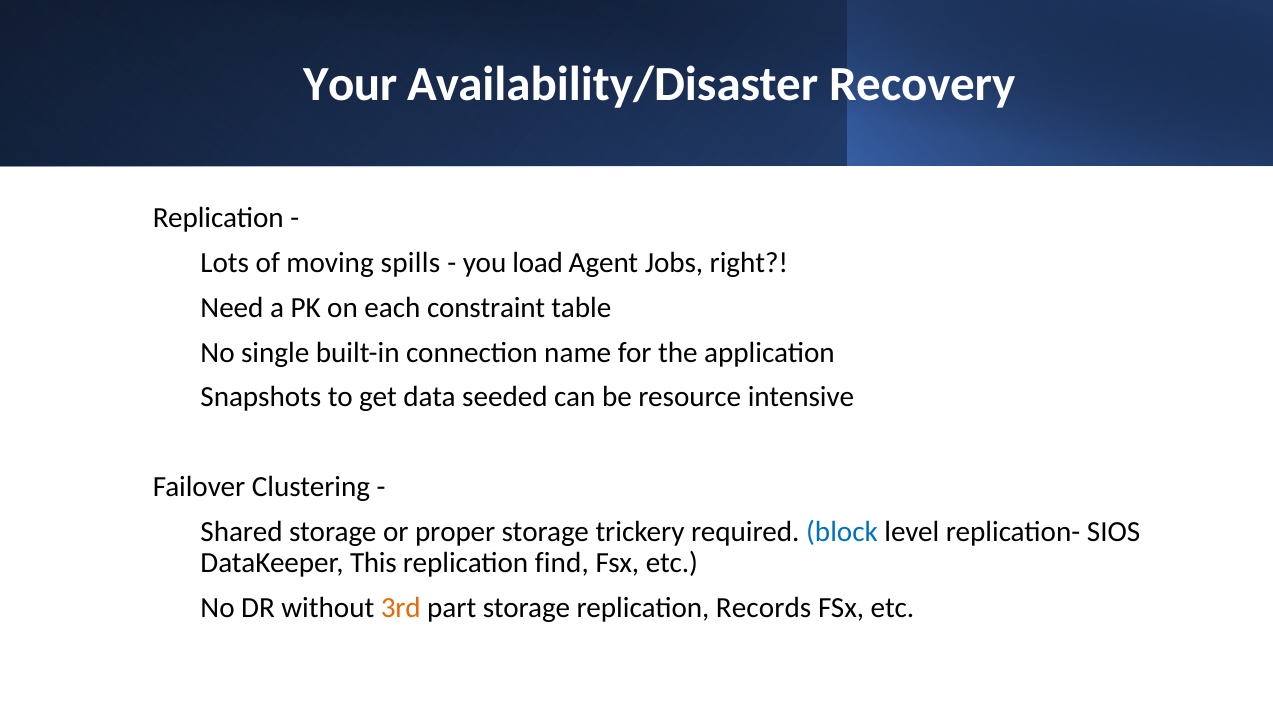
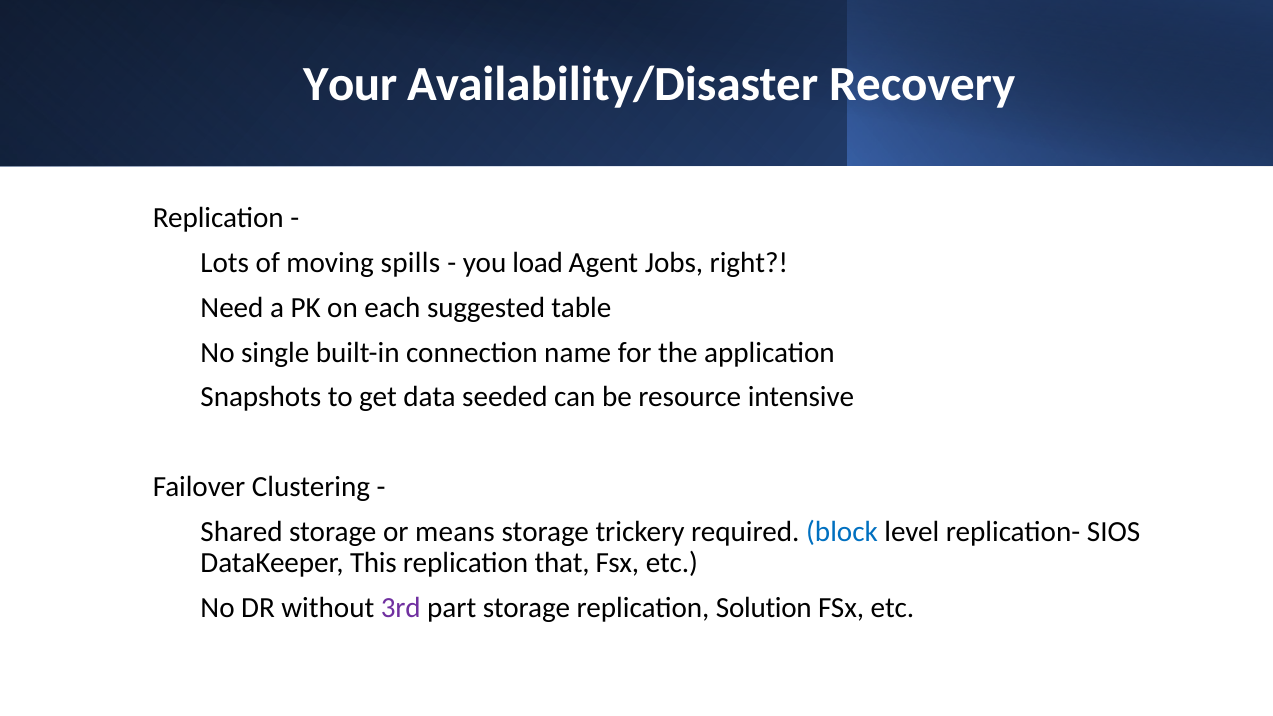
constraint: constraint -> suggested (486, 308)
proper: proper -> means (455, 532)
find: find -> that (562, 563)
3rd colour: orange -> purple (401, 608)
Records: Records -> Solution (764, 608)
